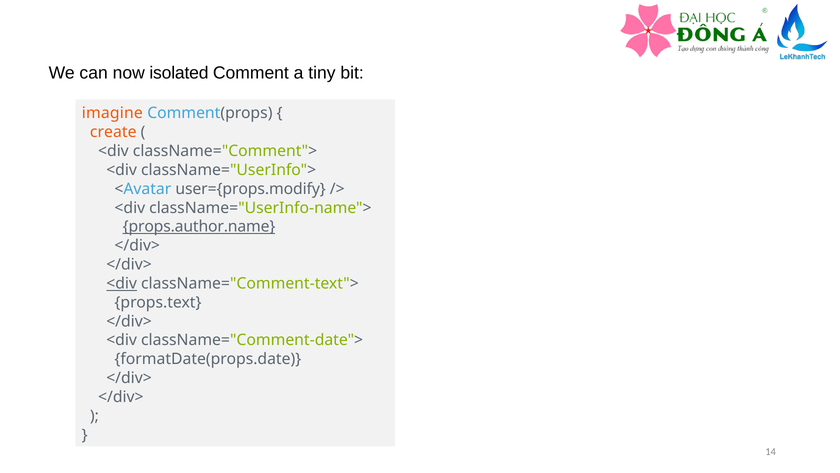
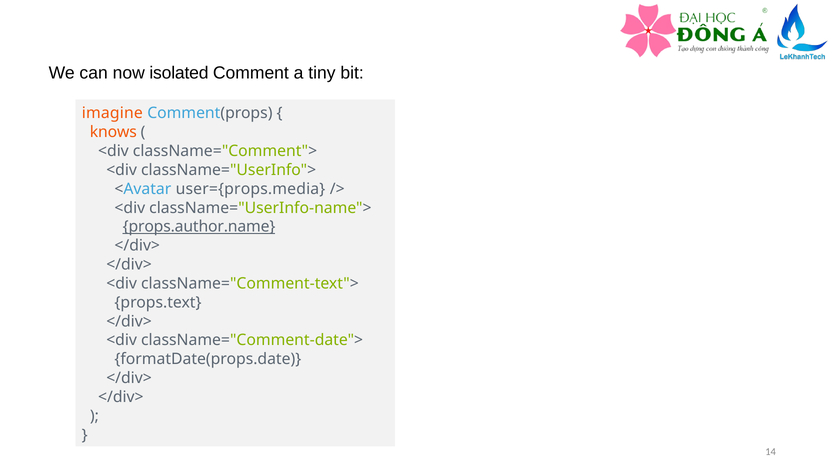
create: create -> knows (113, 132)
user={props.modify: user={props.modify -> user={props.media (250, 189)
<div underline: present -> none (122, 283)
